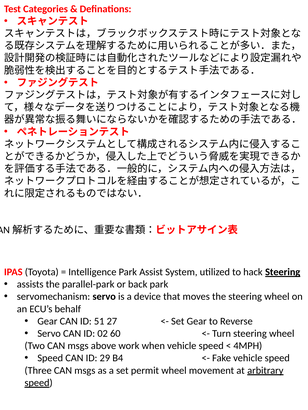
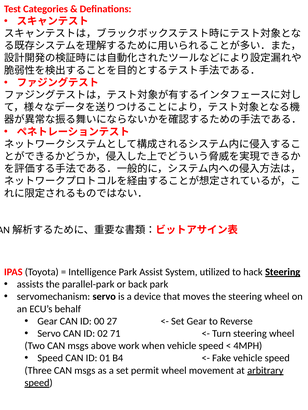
51: 51 -> 00 (99, 322)
60: 60 -> 71 (115, 334)
29: 29 -> 01 (105, 359)
